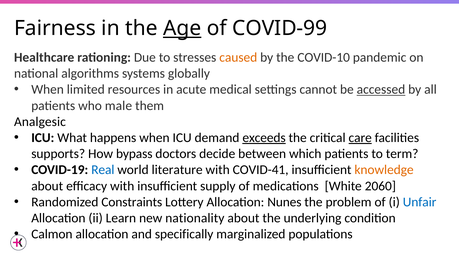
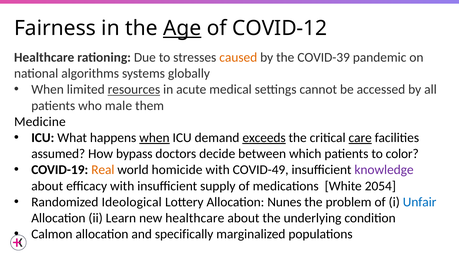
COVID-99: COVID-99 -> COVID-12 (280, 28)
COVID-10: COVID-10 -> COVID-39 (324, 57)
resources underline: none -> present (134, 90)
accessed underline: present -> none (381, 90)
Analgesic: Analgesic -> Medicine (40, 122)
when underline: none -> present (154, 138)
supports: supports -> assumed (58, 154)
term: term -> color (402, 154)
Real colour: blue -> orange (103, 170)
literature: literature -> homicide (177, 170)
COVID-41: COVID-41 -> COVID-49 (261, 170)
knowledge colour: orange -> purple (384, 170)
2060: 2060 -> 2054 (380, 186)
Constraints: Constraints -> Ideological (132, 202)
new nationality: nationality -> healthcare (195, 218)
